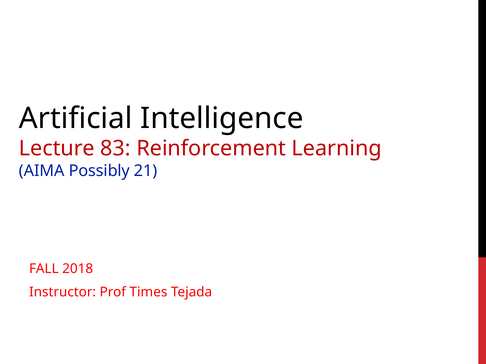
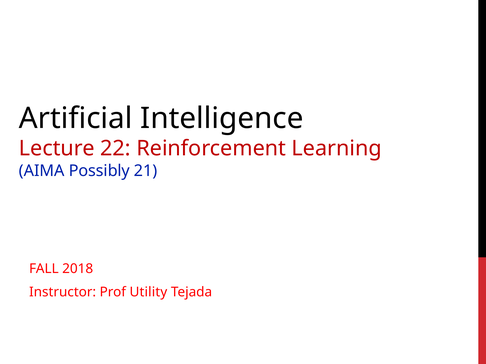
83: 83 -> 22 (115, 149)
Times: Times -> Utility (148, 293)
